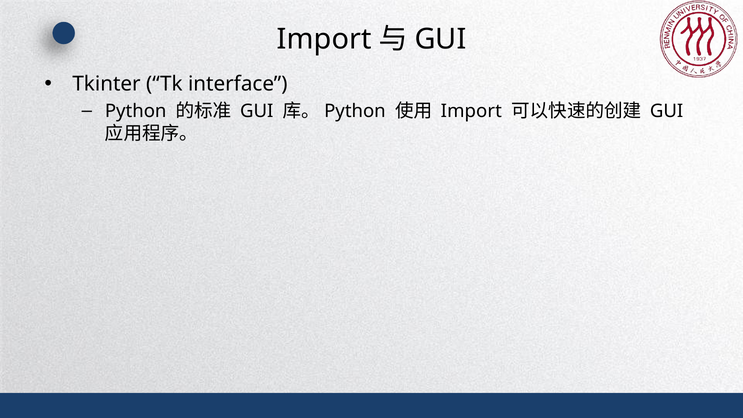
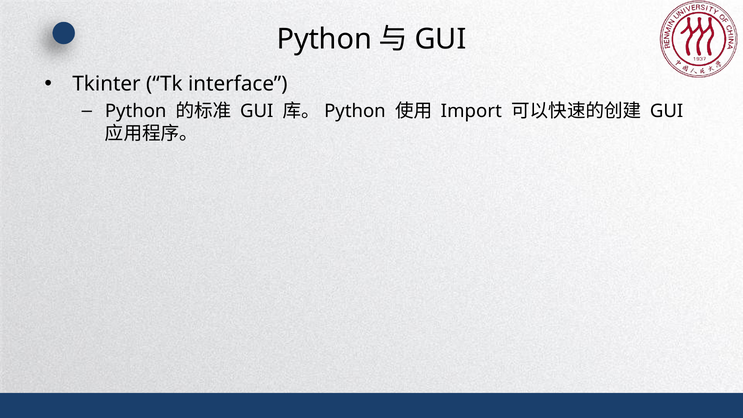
Import: Import -> Python (324, 39)
